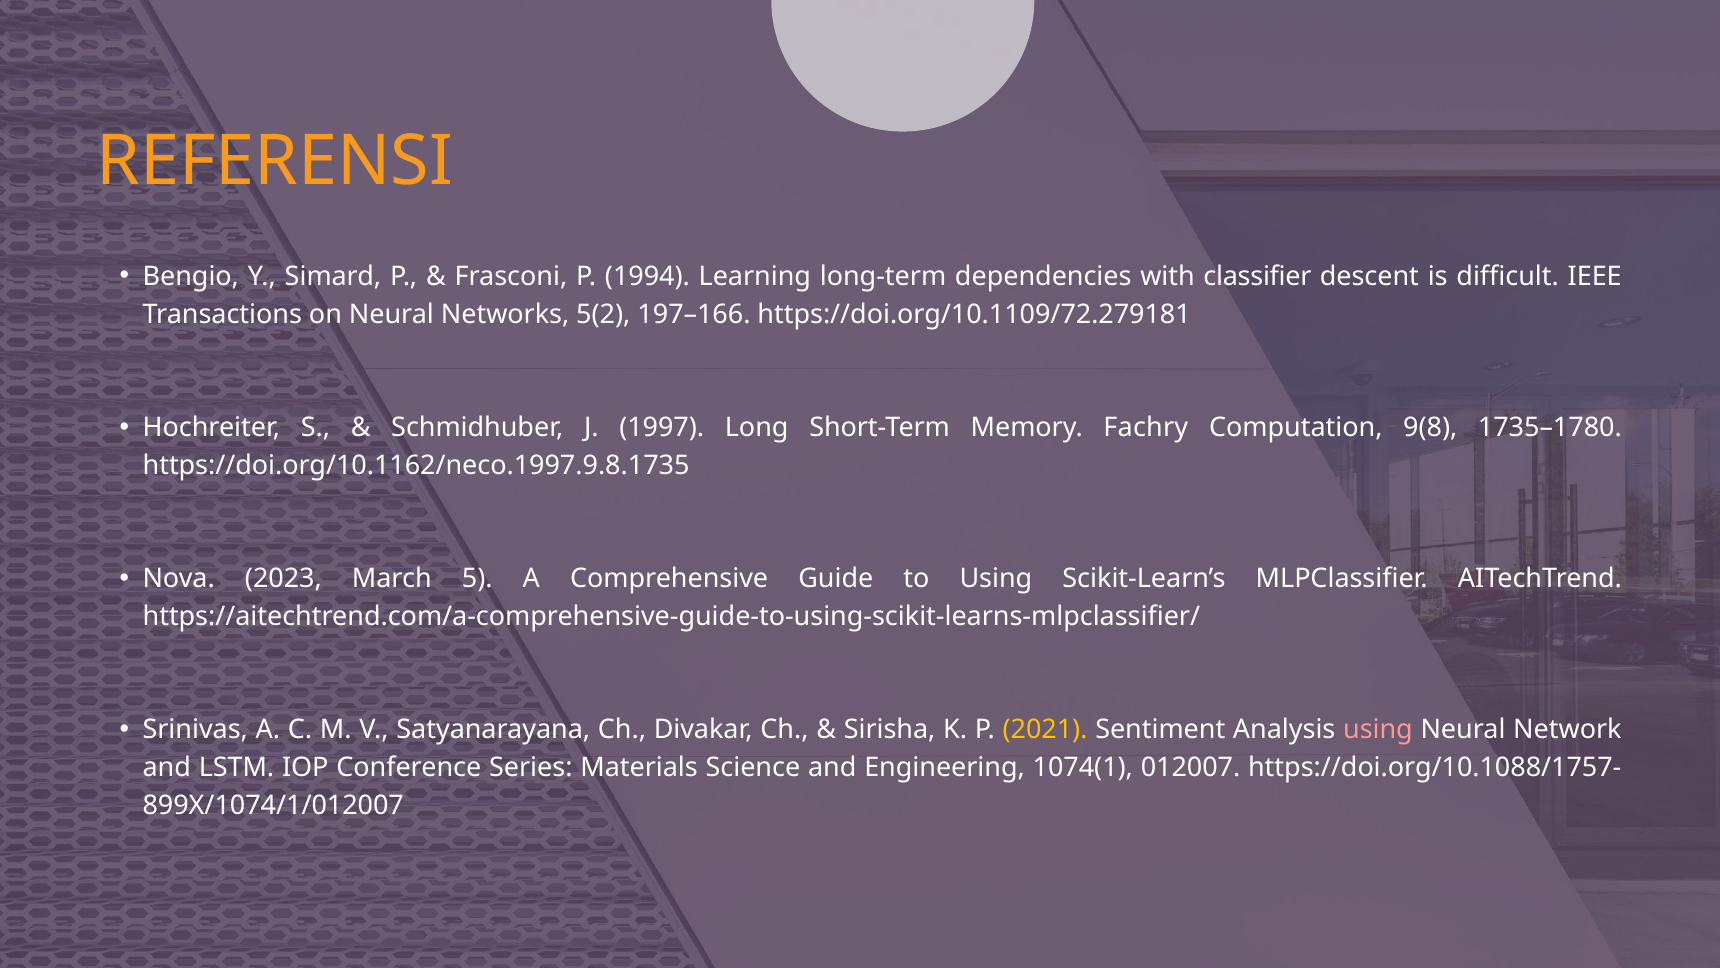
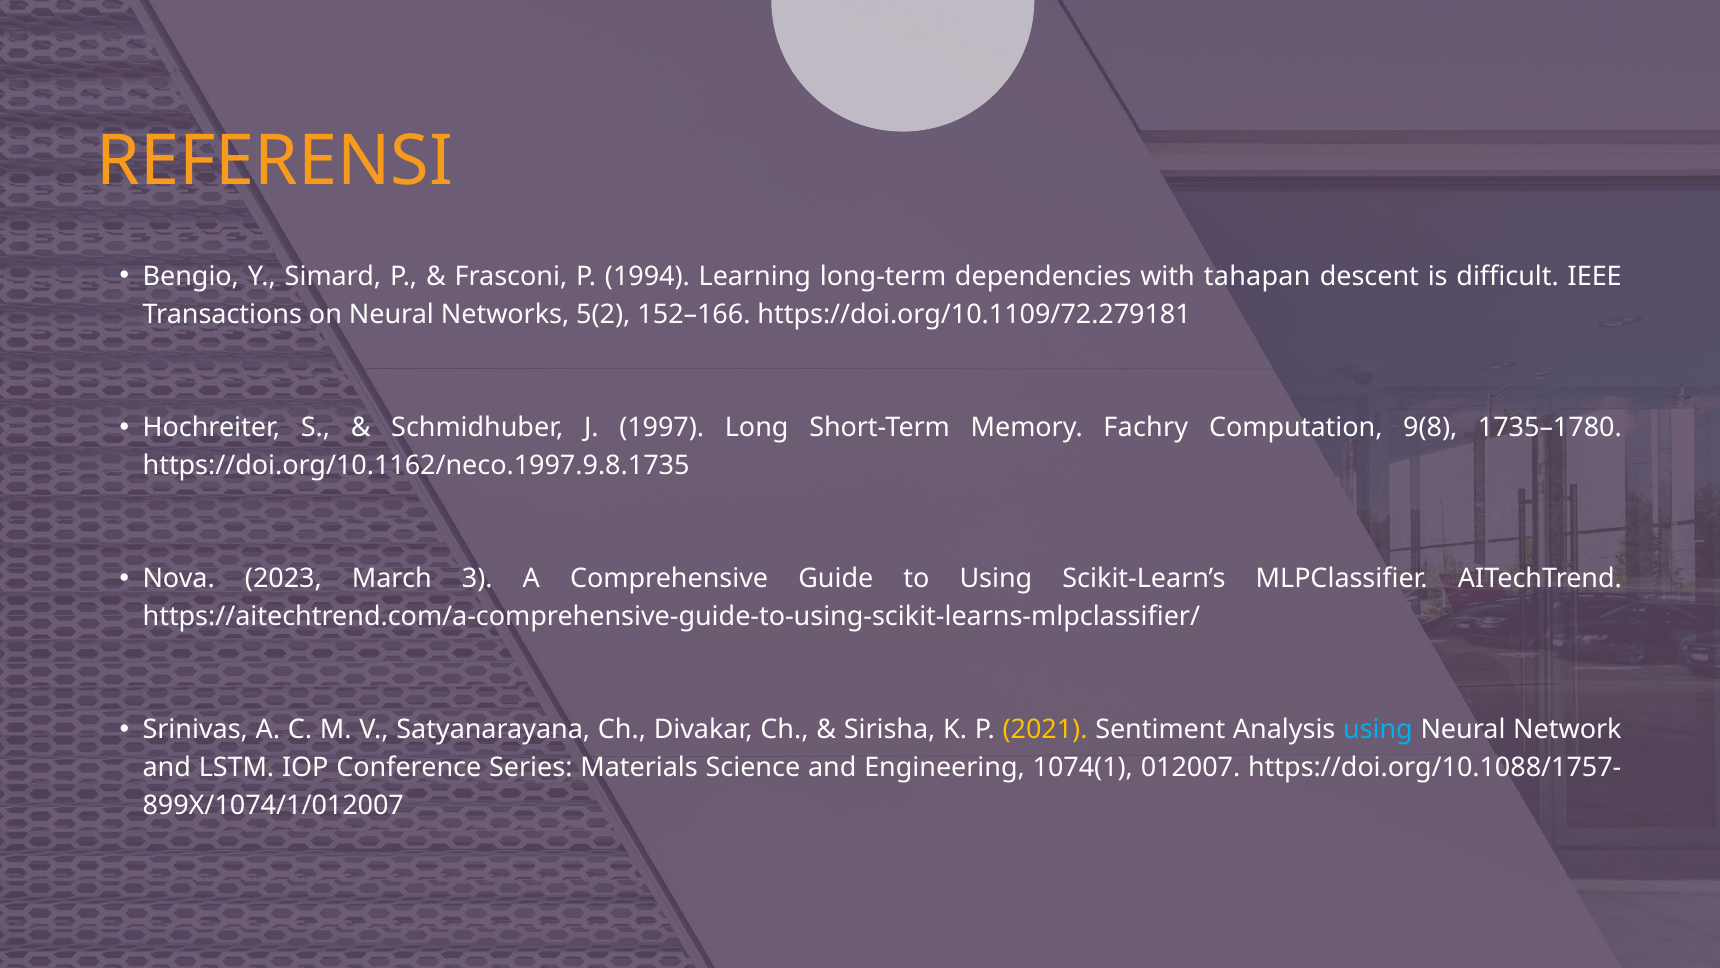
classifier: classifier -> tahapan (1257, 276)
197–166: 197–166 -> 152–166 (694, 314)
5: 5 -> 3 (477, 578)
using colour: pink -> light blue (1378, 729)
